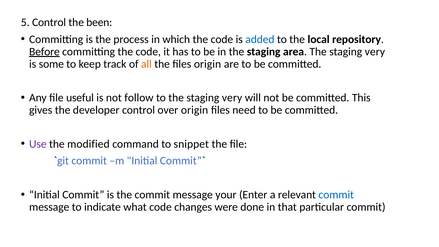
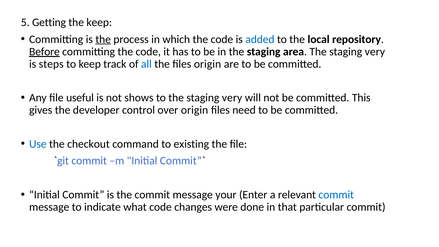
5 Control: Control -> Getting (49, 22)
the been: been -> keep (99, 22)
the underline: none -> present (103, 39)
some: some -> steps (51, 64)
all colour: orange -> blue (146, 64)
follow: follow -> shows (139, 98)
Use colour: purple -> blue (38, 144)
modified: modified -> checkout (88, 144)
snippet: snippet -> existing (191, 144)
